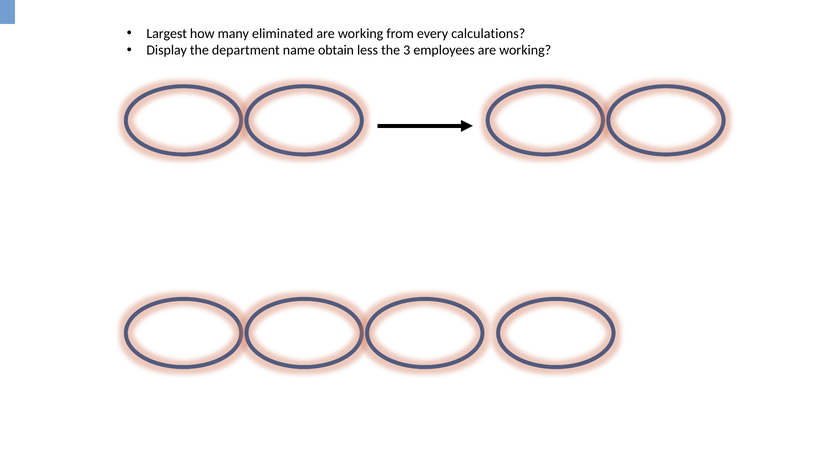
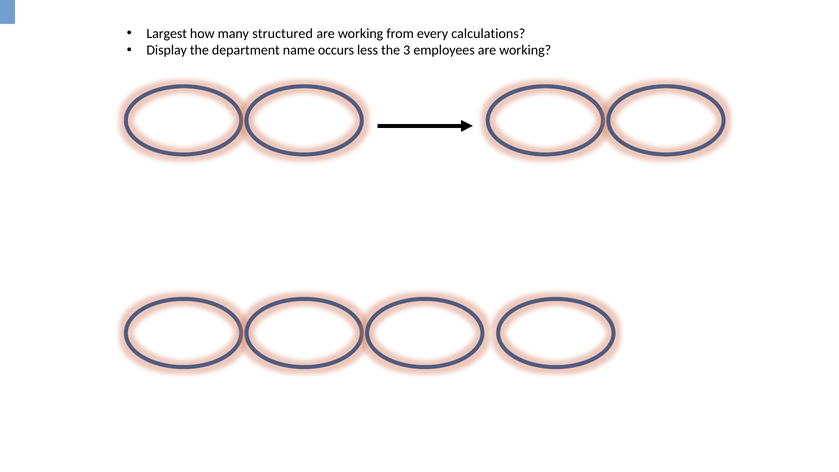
eliminated: eliminated -> structured (283, 33)
obtain: obtain -> occurs (336, 50)
